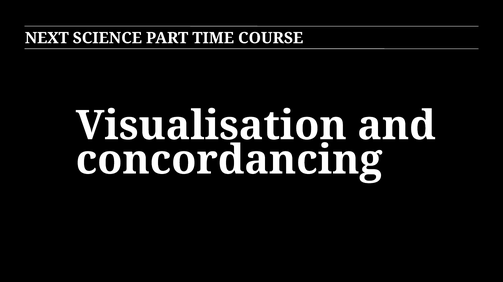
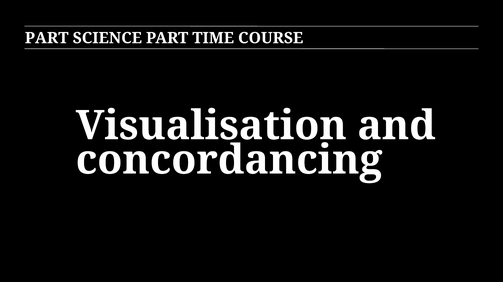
NEXT: NEXT -> PART (47, 38)
